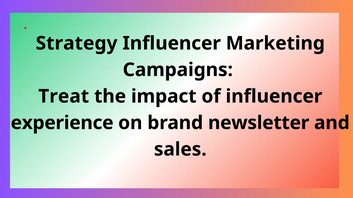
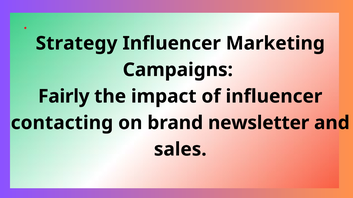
Treat: Treat -> Fairly (64, 97)
experience: experience -> contacting (62, 123)
